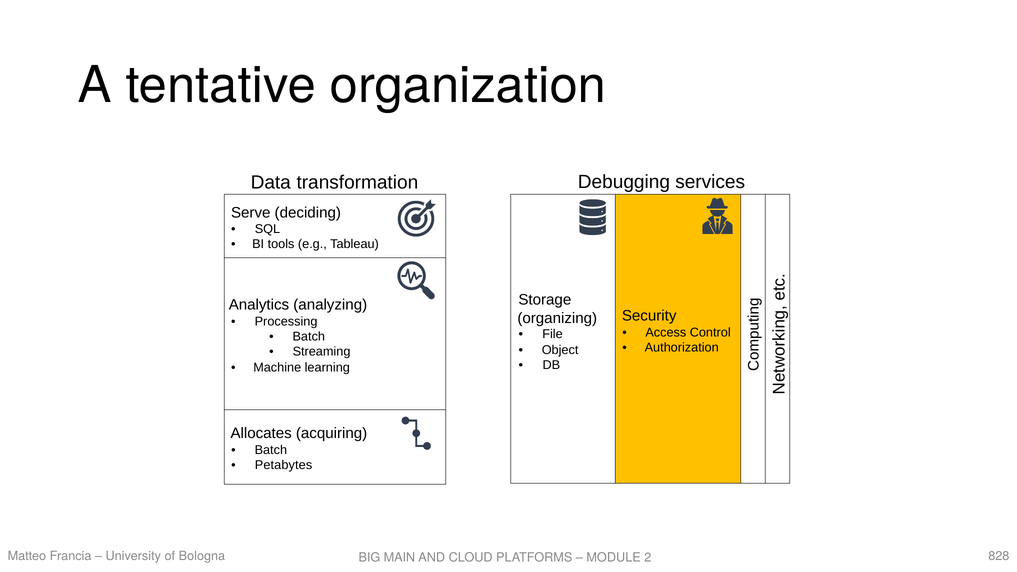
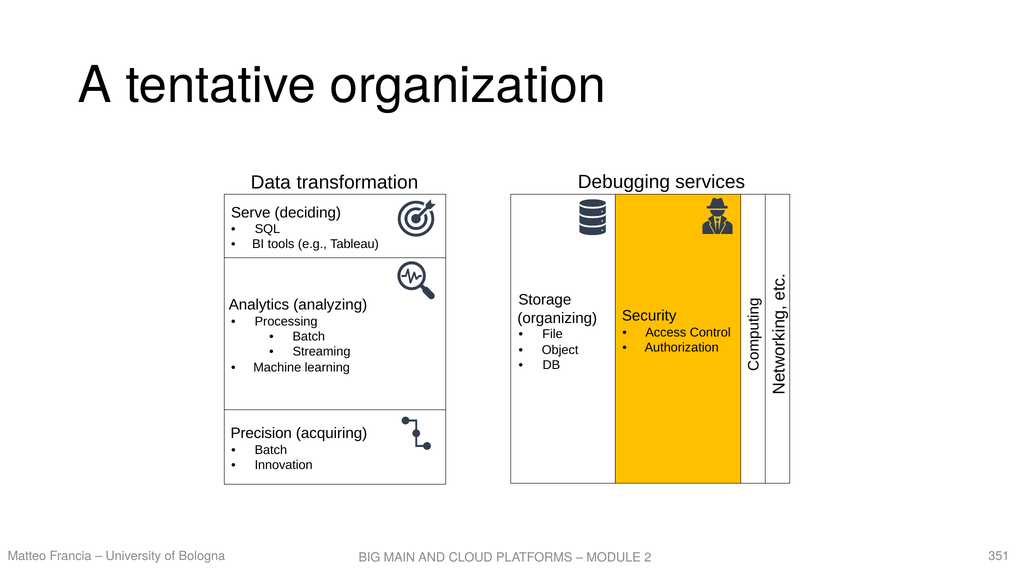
Allocates: Allocates -> Precision (261, 433)
Petabytes: Petabytes -> Innovation (284, 465)
828: 828 -> 351 (999, 556)
